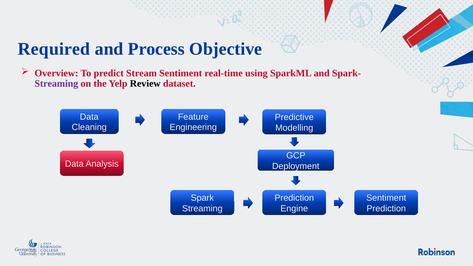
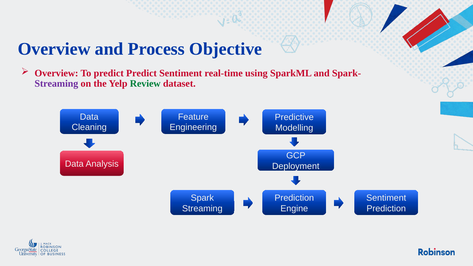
Required: Required -> Overview (54, 49)
predict Stream: Stream -> Predict (141, 73)
Review colour: black -> green (145, 84)
